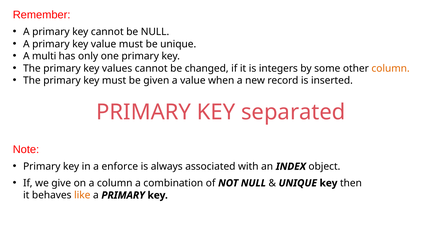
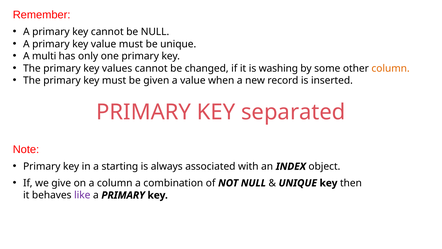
integers: integers -> washing (278, 68)
enforce: enforce -> starting (120, 166)
like colour: orange -> purple (82, 195)
